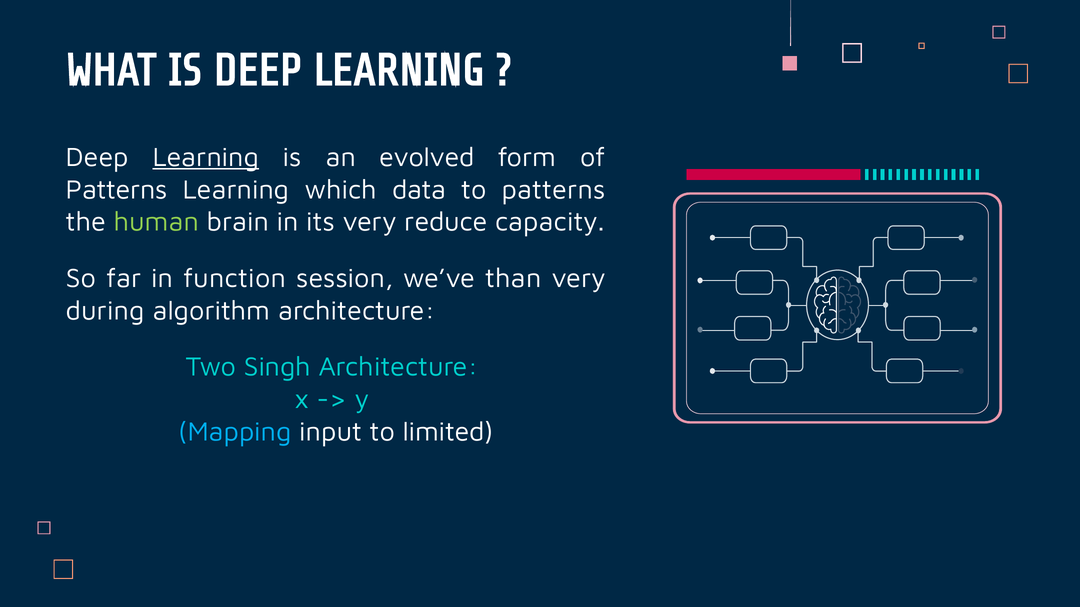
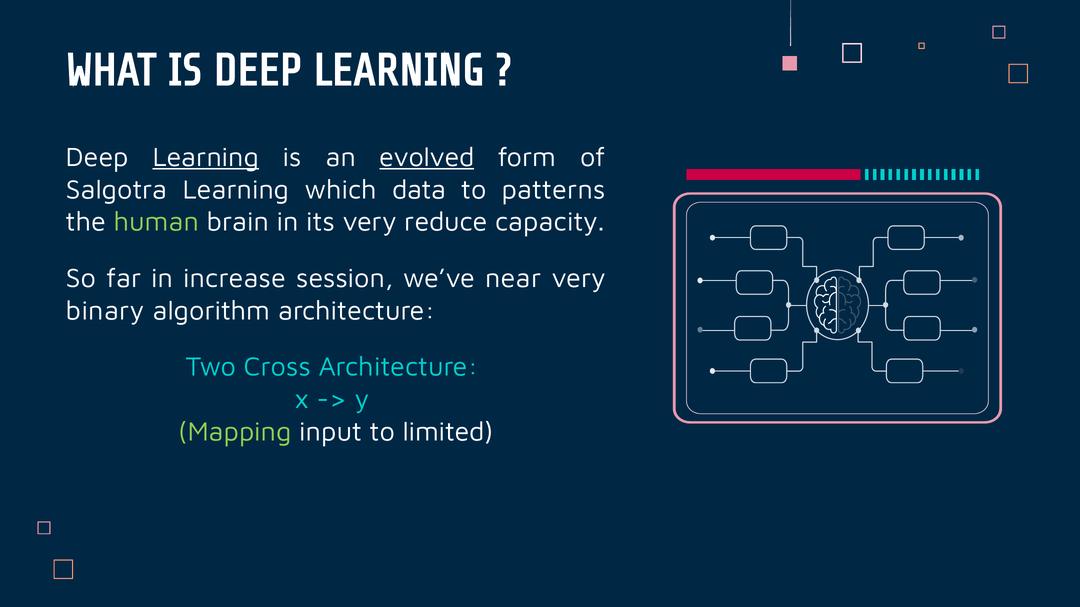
evolved underline: none -> present (427, 157)
Patterns: Patterns -> Salgotra (117, 190)
function: function -> increase (235, 279)
than: than -> near (513, 279)
during: during -> binary (105, 311)
Singh: Singh -> Cross (277, 367)
Mapping colour: light blue -> light green (235, 432)
